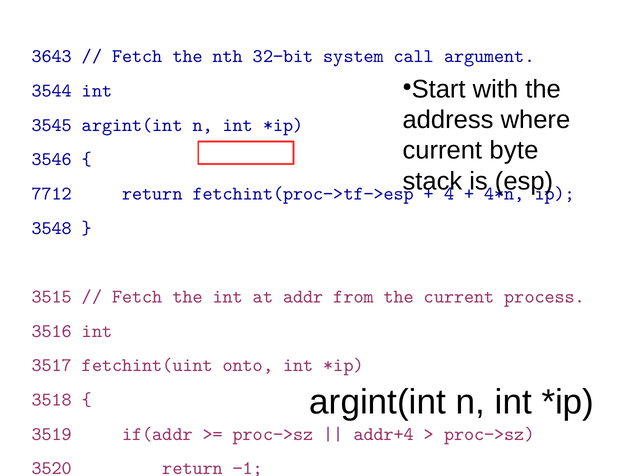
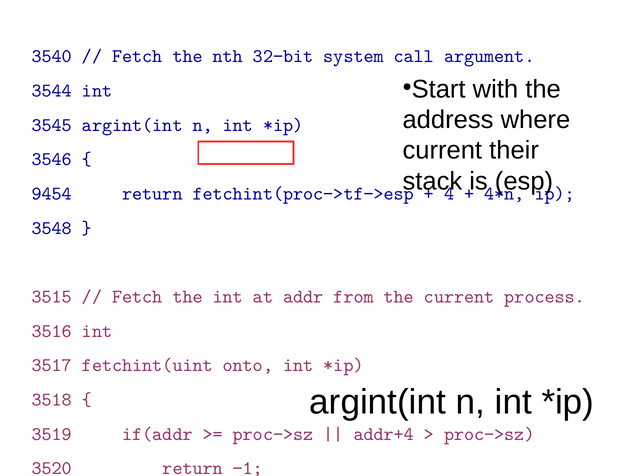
3643: 3643 -> 3540 (52, 56)
byte: byte -> their (514, 150)
7712: 7712 -> 9454 (52, 193)
